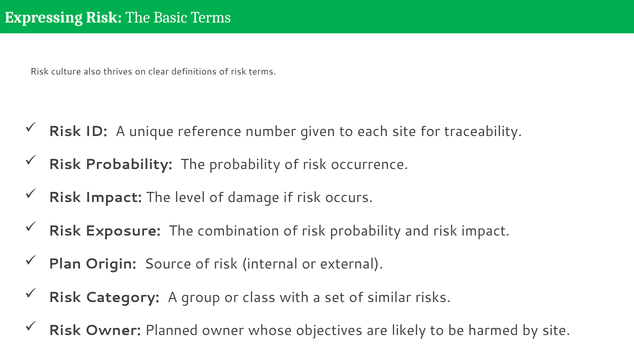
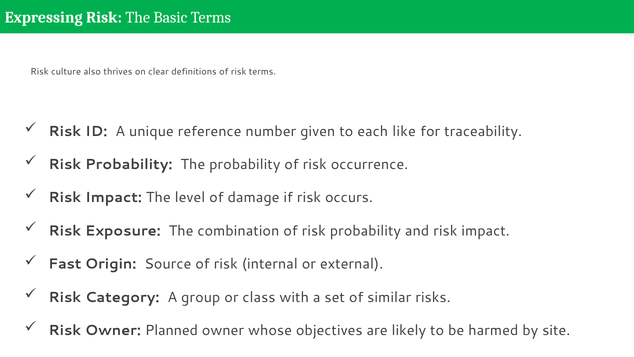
each site: site -> like (404, 131)
Plan: Plan -> Fast (65, 264)
